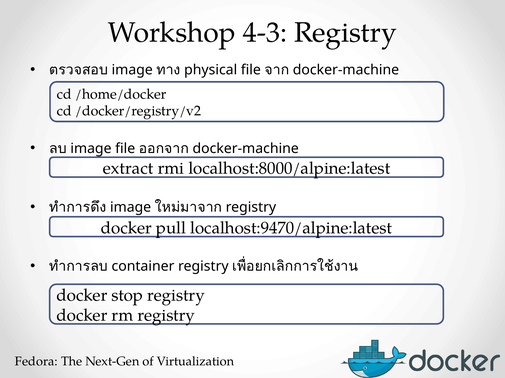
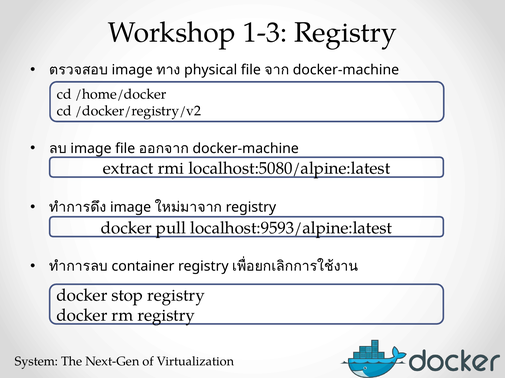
4-3: 4-3 -> 1-3 (265, 33)
localhost:8000/alpine:latest: localhost:8000/alpine:latest -> localhost:5080/alpine:latest (289, 169)
localhost:9470/alpine:latest: localhost:9470/alpine:latest -> localhost:9593/alpine:latest (291, 228)
Fedora: Fedora -> System (36, 362)
